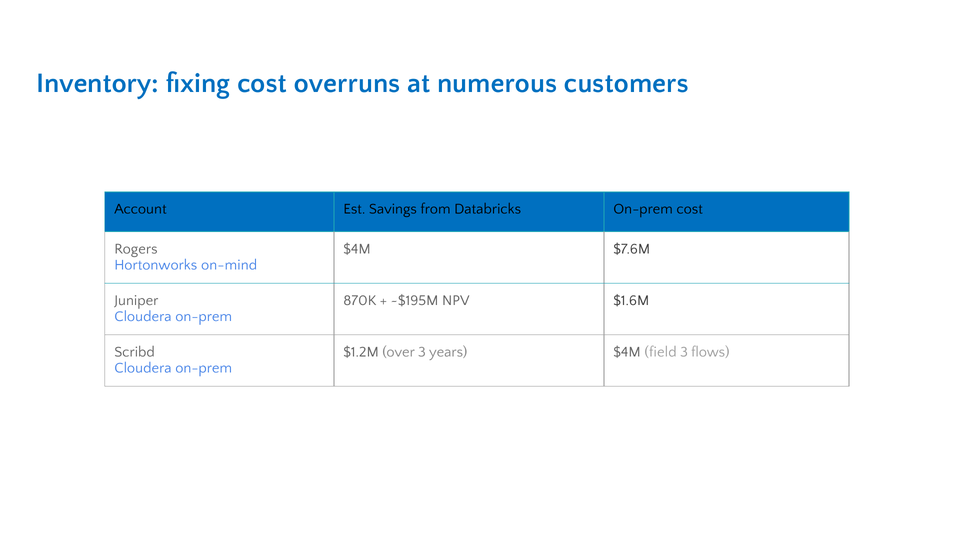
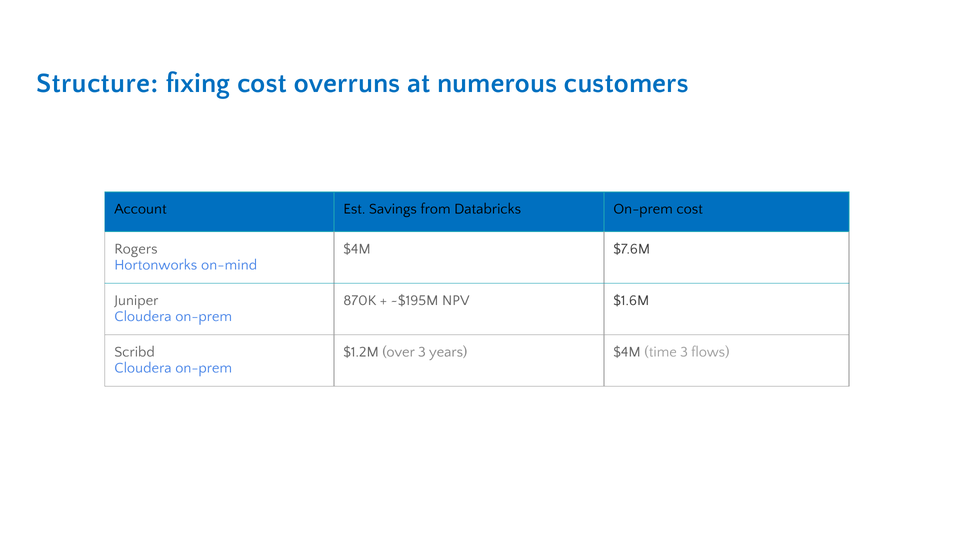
Inventory: Inventory -> Structure (97, 83)
field: field -> time (661, 352)
